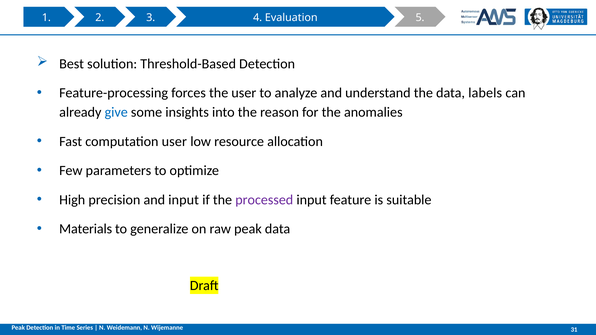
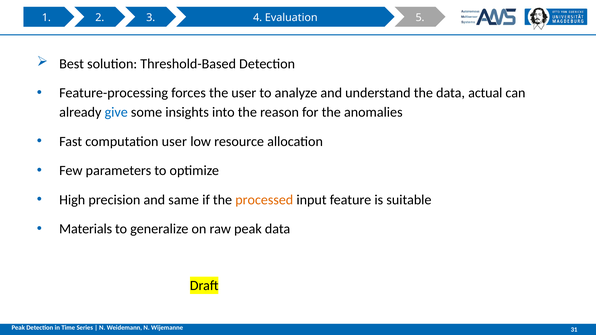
labels: labels -> actual (485, 93)
and input: input -> same (184, 200)
processed colour: purple -> orange (264, 200)
